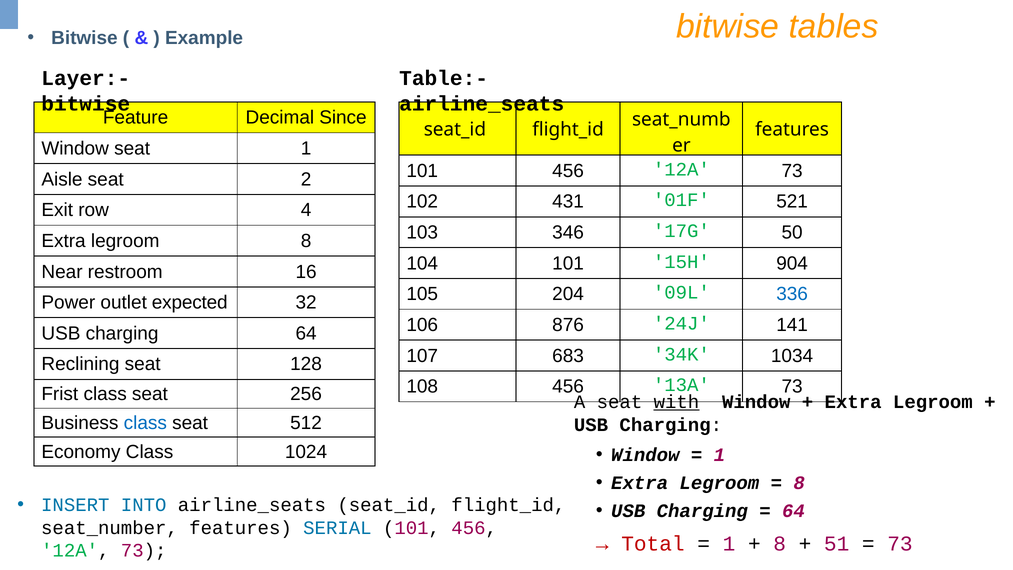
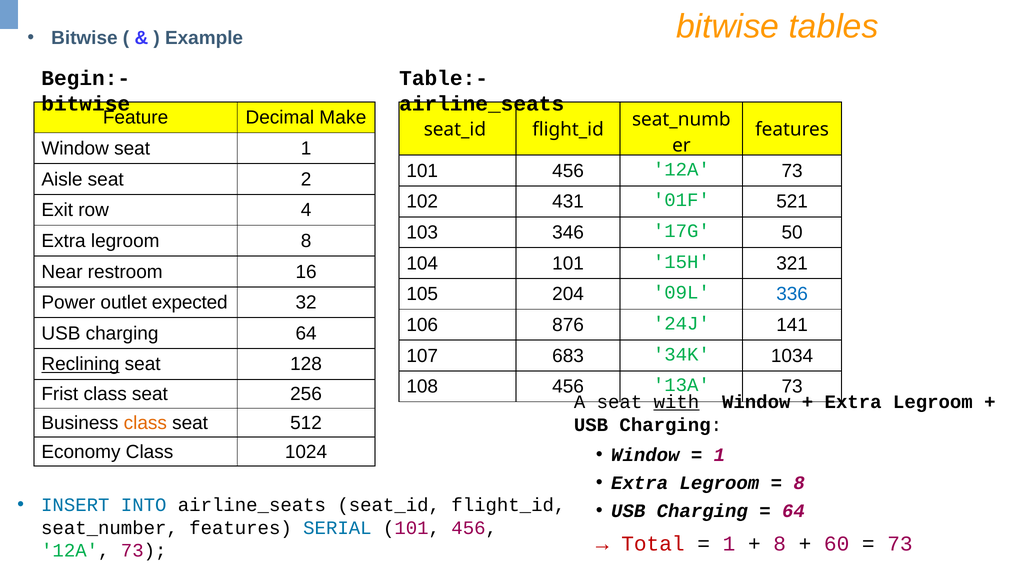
Layer:-: Layer:- -> Begin:- (86, 78)
Since: Since -> Make (343, 118)
904: 904 -> 321 (792, 263)
Reclining underline: none -> present (80, 364)
class colour: blue -> orange (145, 423)
51: 51 -> 60 (837, 544)
